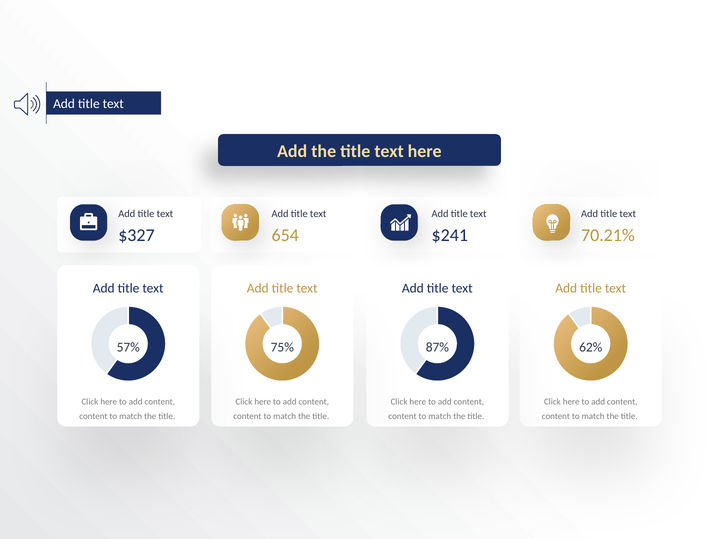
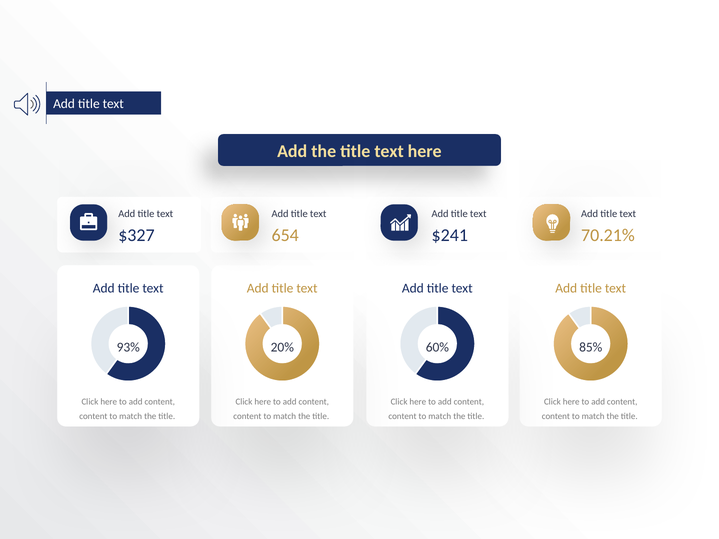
57%: 57% -> 93% (128, 347)
75%: 75% -> 20% (282, 347)
87%: 87% -> 60% (437, 347)
62%: 62% -> 85% (591, 347)
